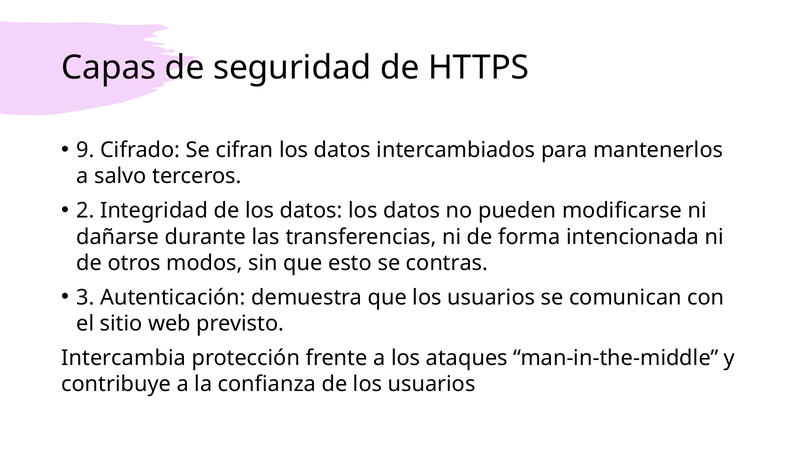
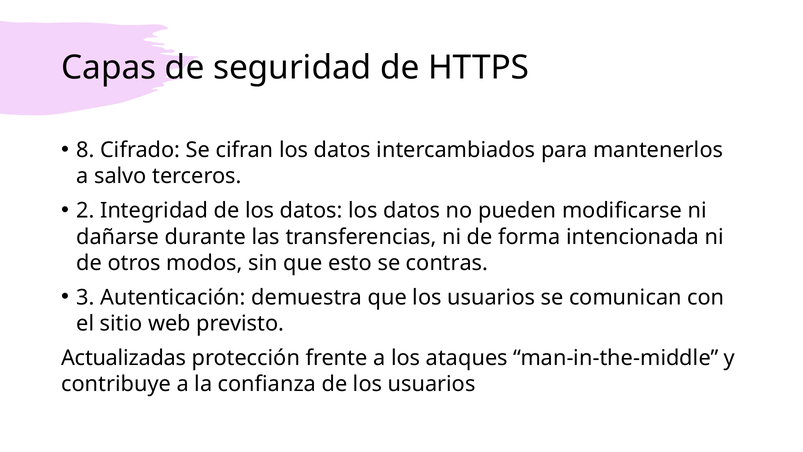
9: 9 -> 8 (85, 150)
Intercambia: Intercambia -> Actualizadas (124, 358)
